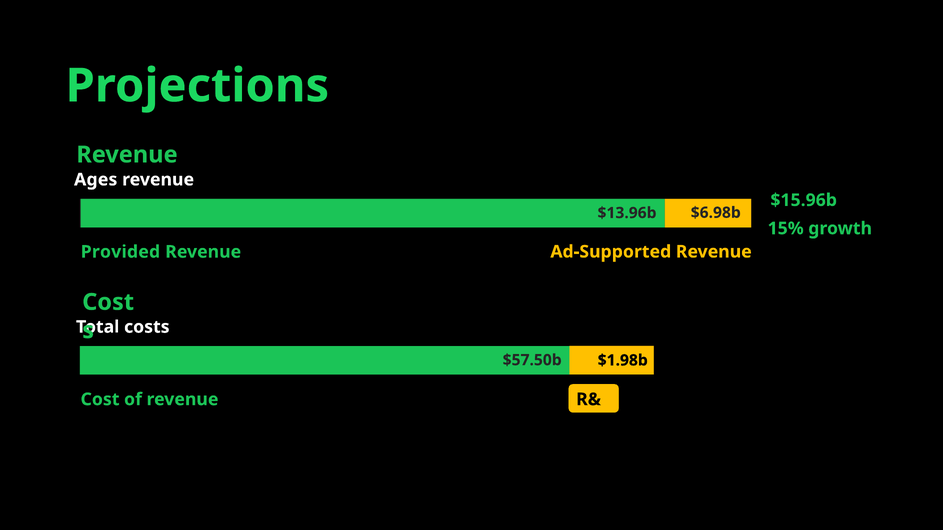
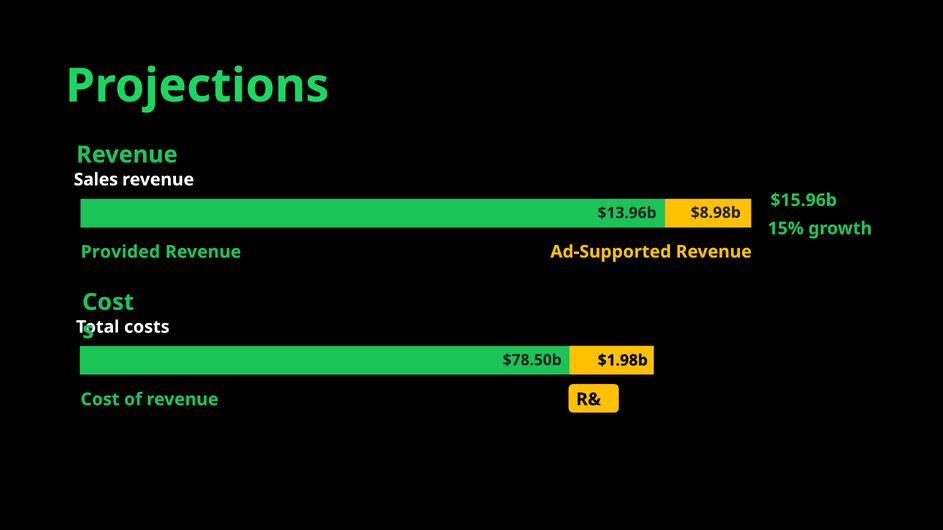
Ages: Ages -> Sales (96, 180)
$6.98b: $6.98b -> $8.98b (716, 213)
$57.50b: $57.50b -> $78.50b (532, 360)
